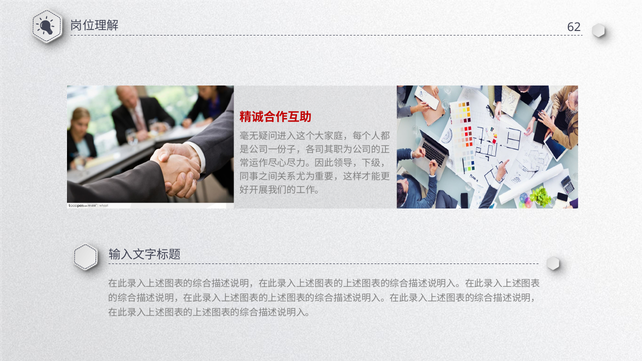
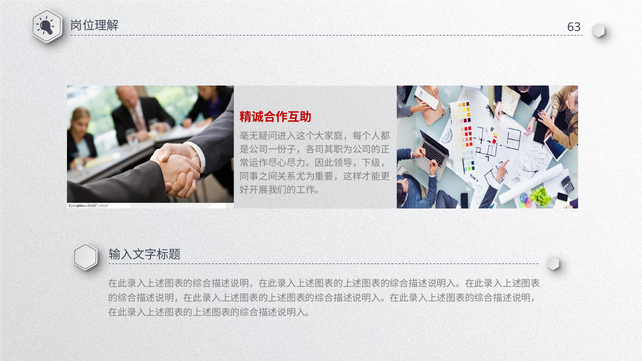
62: 62 -> 63 (574, 27)
